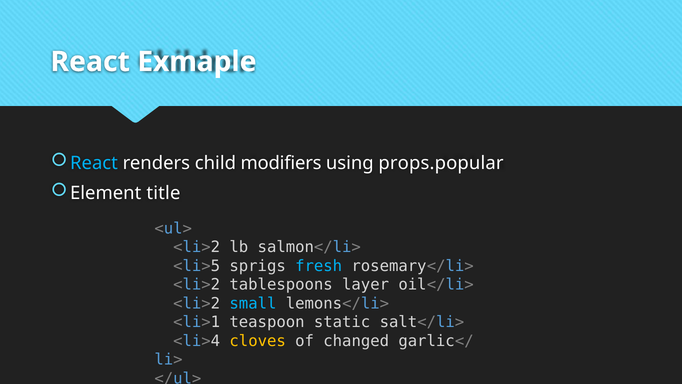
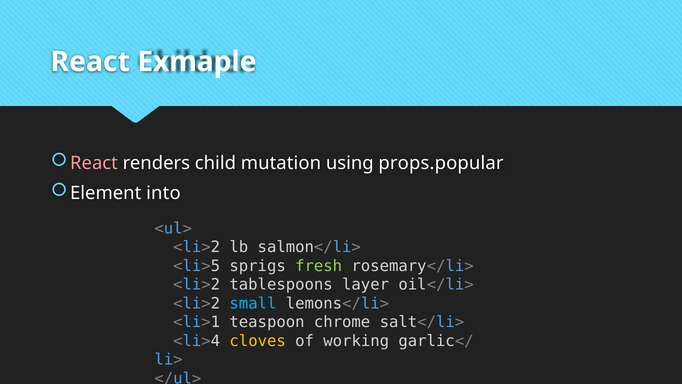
React colour: light blue -> pink (94, 163)
modifiers: modifiers -> mutation (281, 163)
title: title -> into (163, 193)
fresh colour: light blue -> light green (319, 266)
static: static -> chrome (342, 322)
changed: changed -> working (356, 341)
